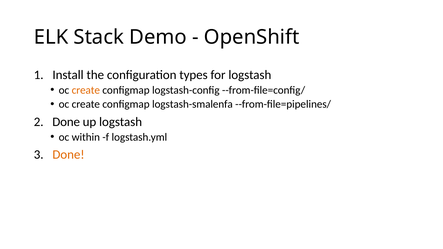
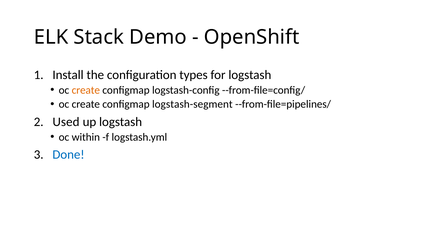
logstash-smalenfa: logstash-smalenfa -> logstash-segment (192, 104)
Done: Done -> Used (66, 122)
Done colour: orange -> blue (69, 155)
